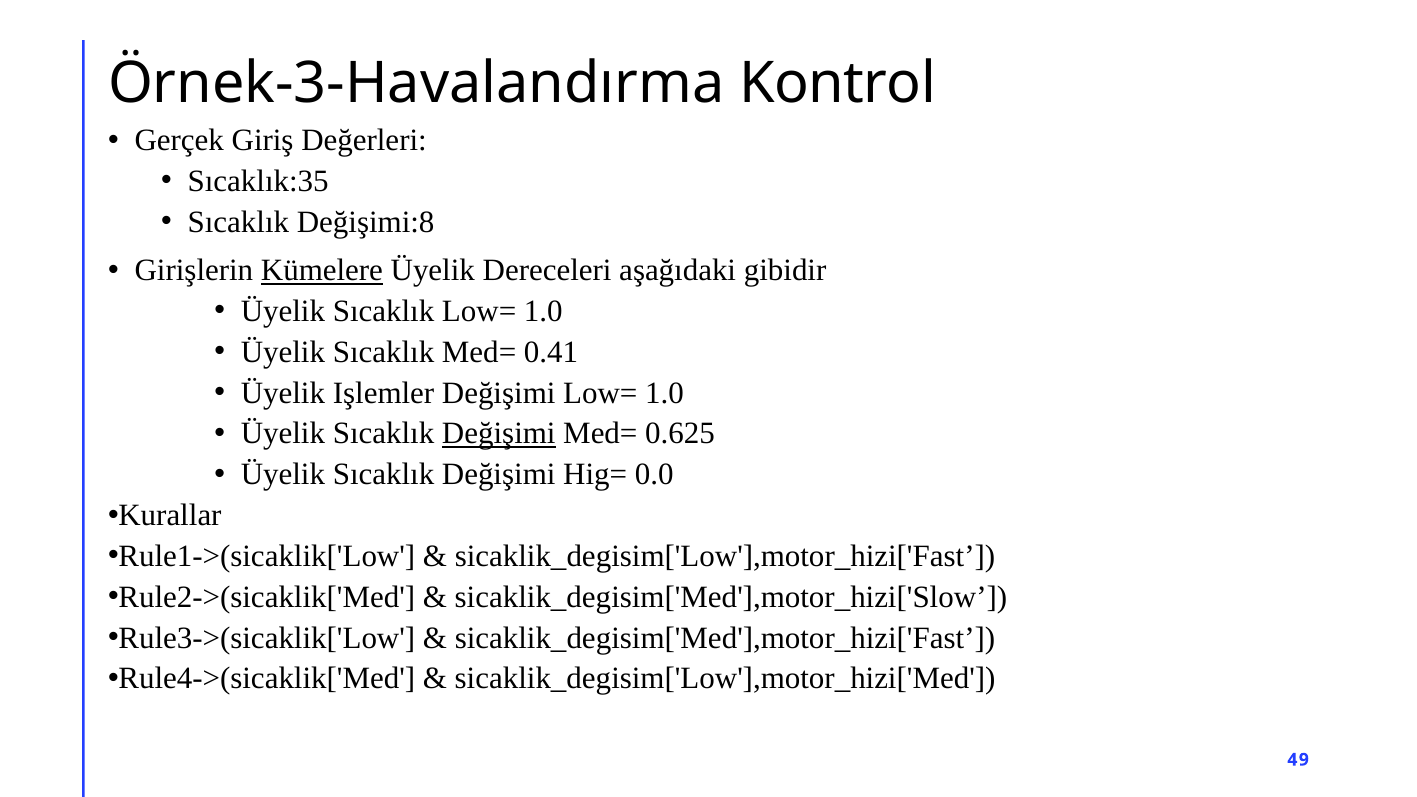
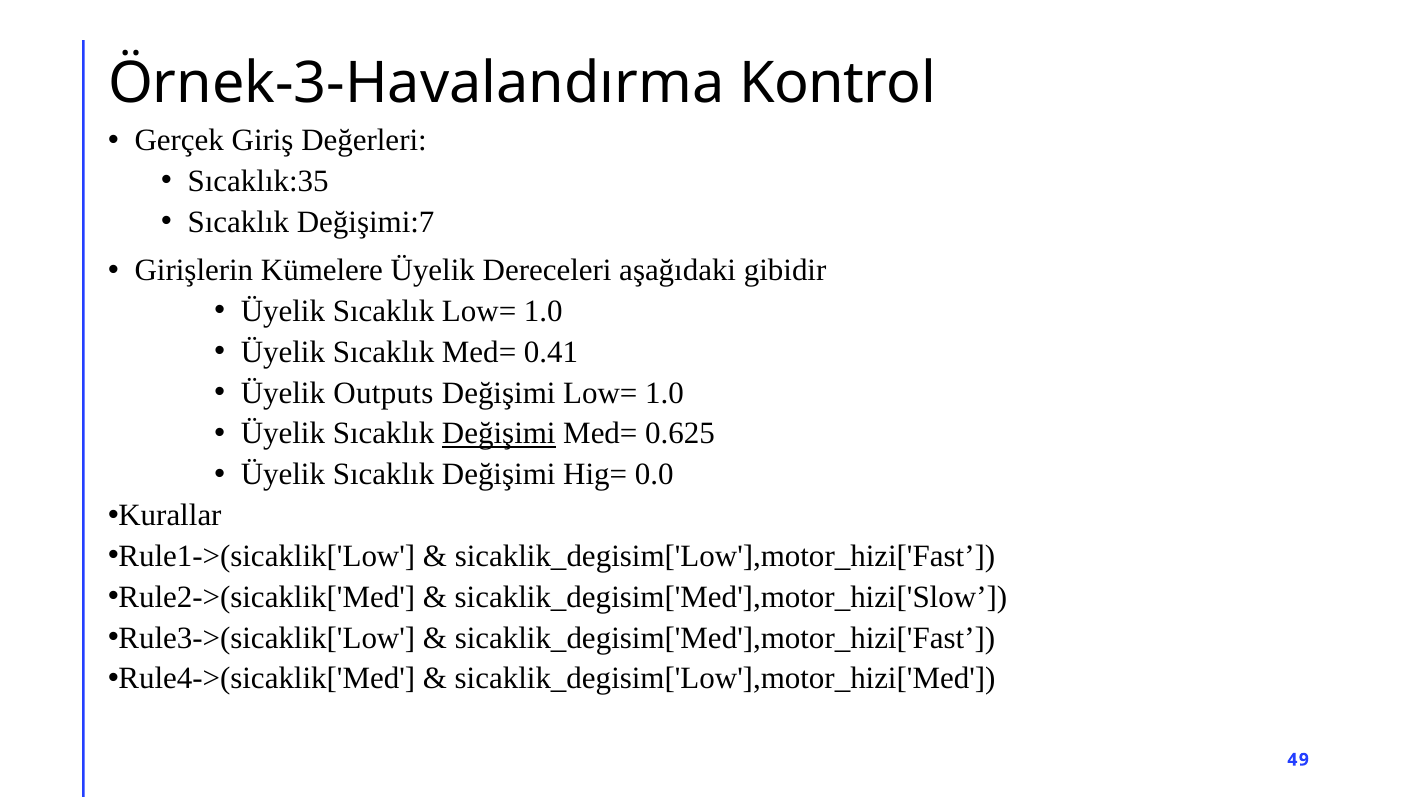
Değişimi:8: Değişimi:8 -> Değişimi:7 (366, 222)
Kümelere underline: present -> none (322, 270)
Işlemler: Işlemler -> Outputs (383, 393)
